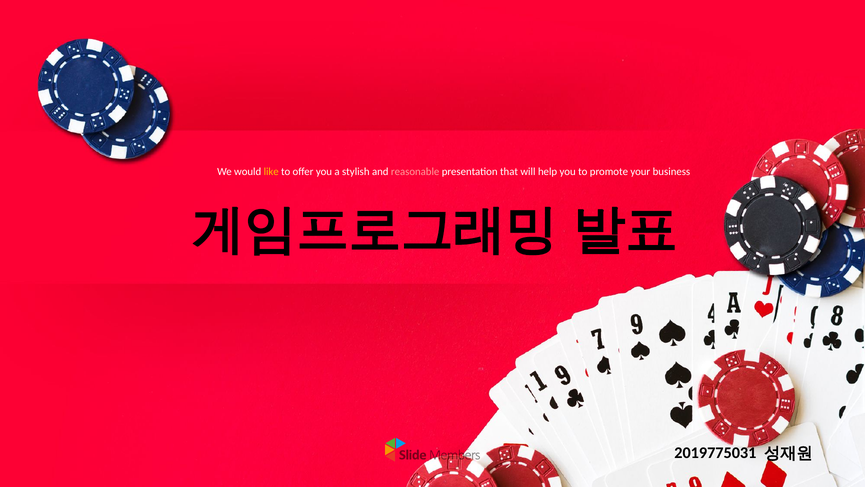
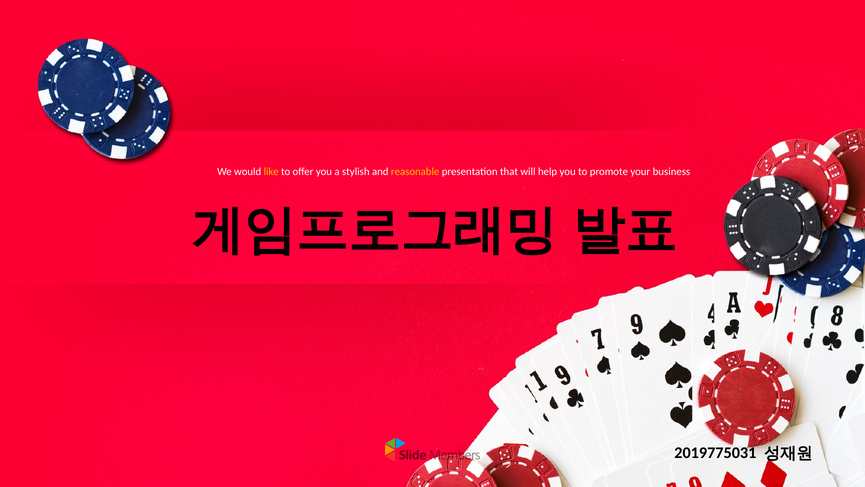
reasonable colour: pink -> yellow (415, 171)
